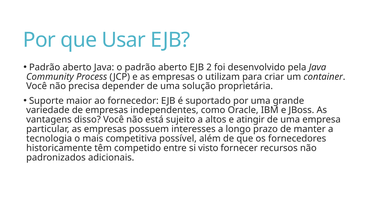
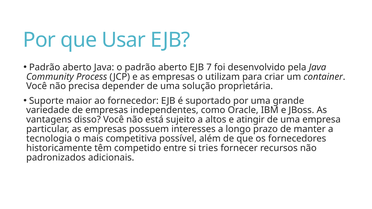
2: 2 -> 7 (209, 67)
visto: visto -> tries (208, 148)
